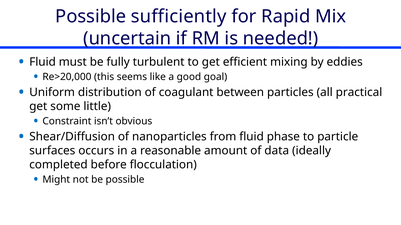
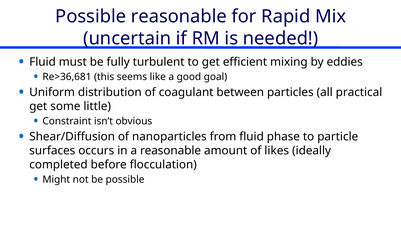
Possible sufficiently: sufficiently -> reasonable (179, 17)
Re>20,000: Re>20,000 -> Re>36,681 (67, 77)
data: data -> likes (277, 151)
